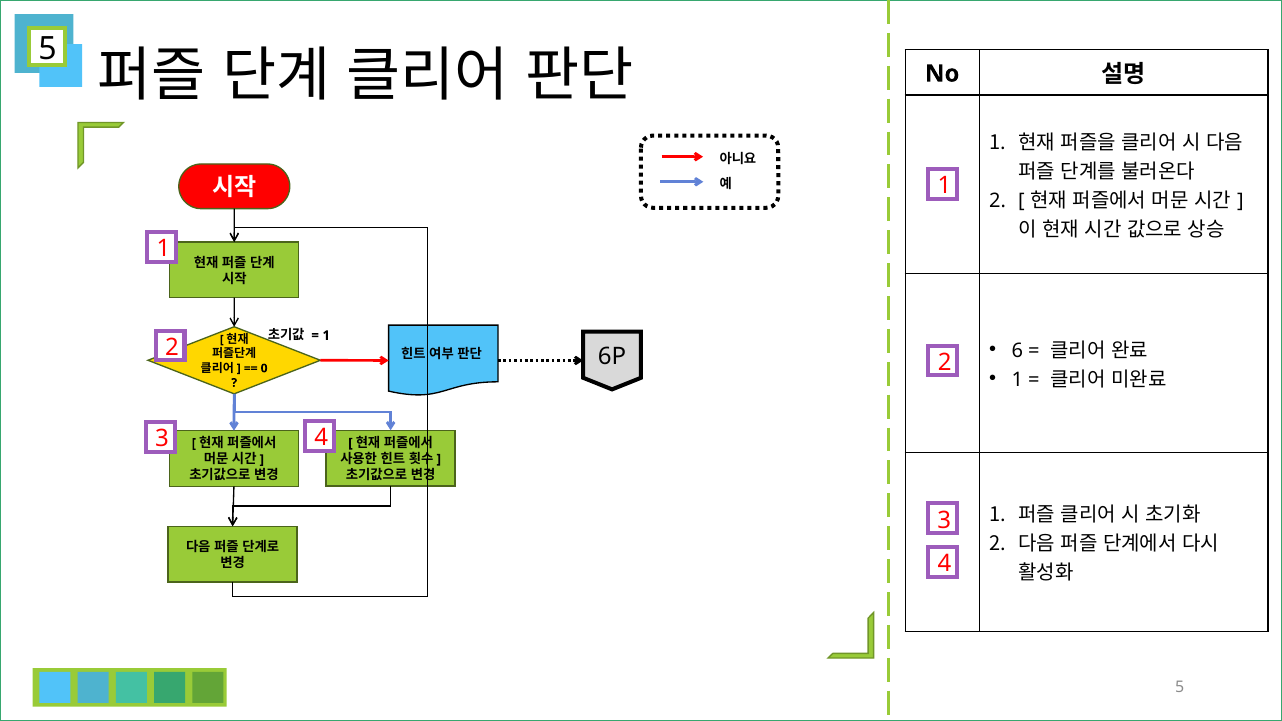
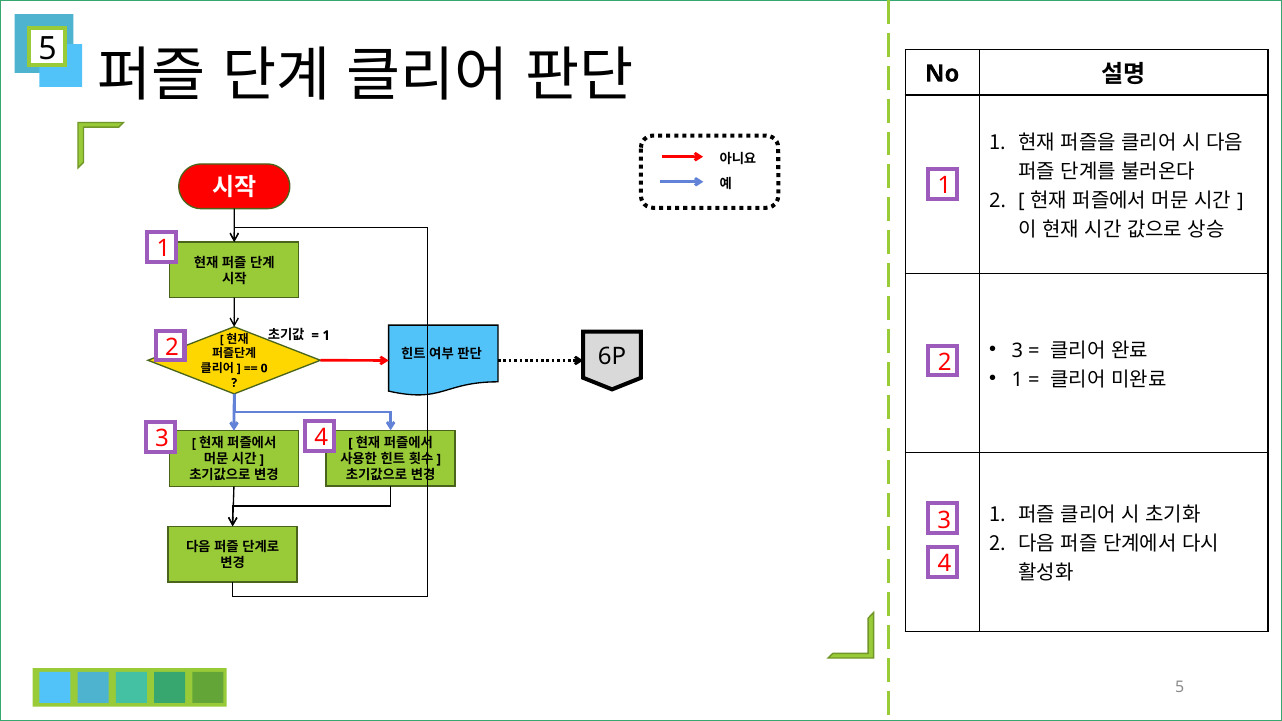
6: 6 -> 3 (1017, 351)
